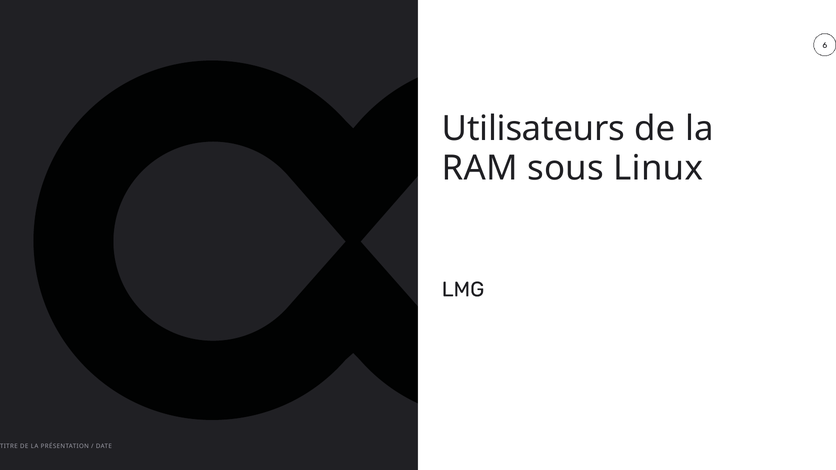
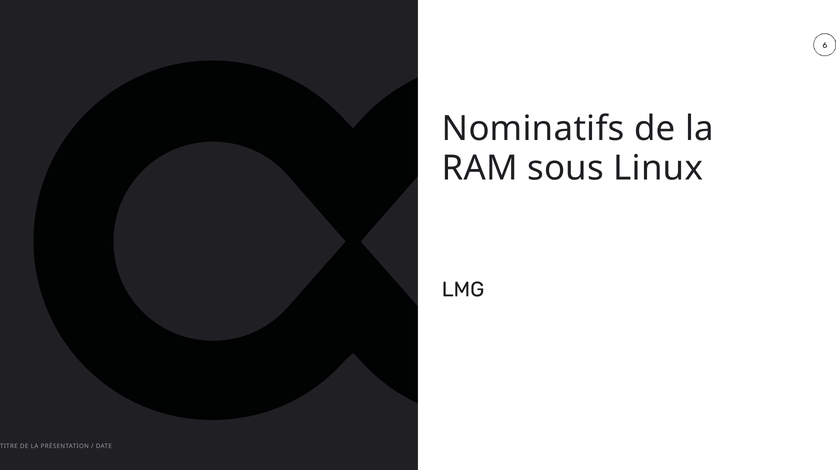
Utilisateurs: Utilisateurs -> Nominatifs (533, 129)
